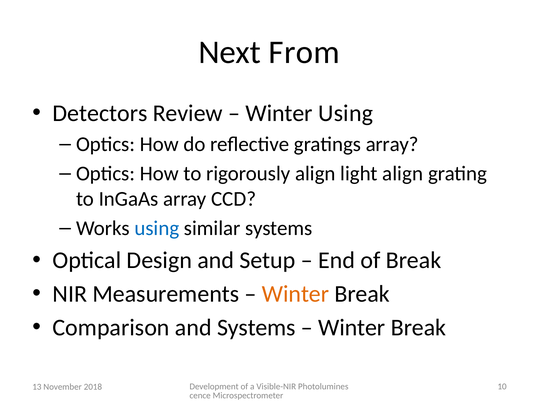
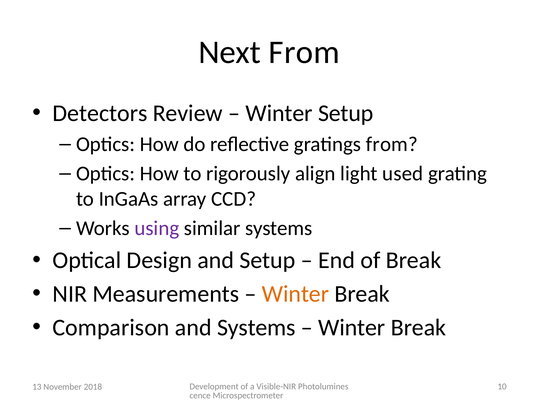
Winter Using: Using -> Setup (346, 113)
gratings array: array -> from (392, 144)
light align: align -> used (403, 173)
using colour: blue -> purple (157, 228)
